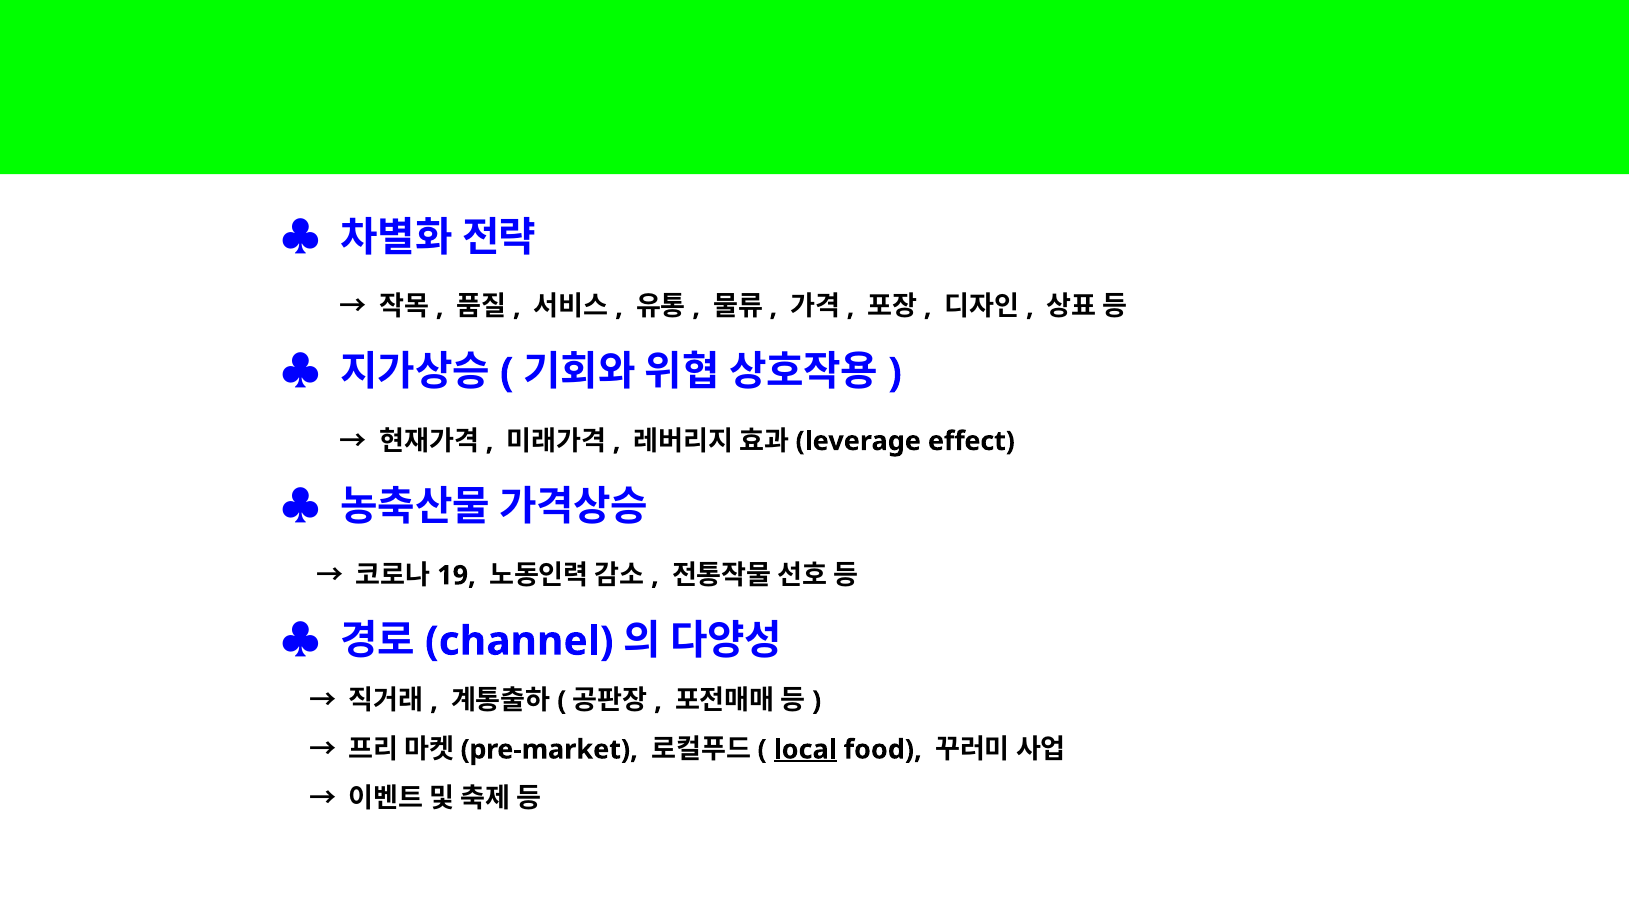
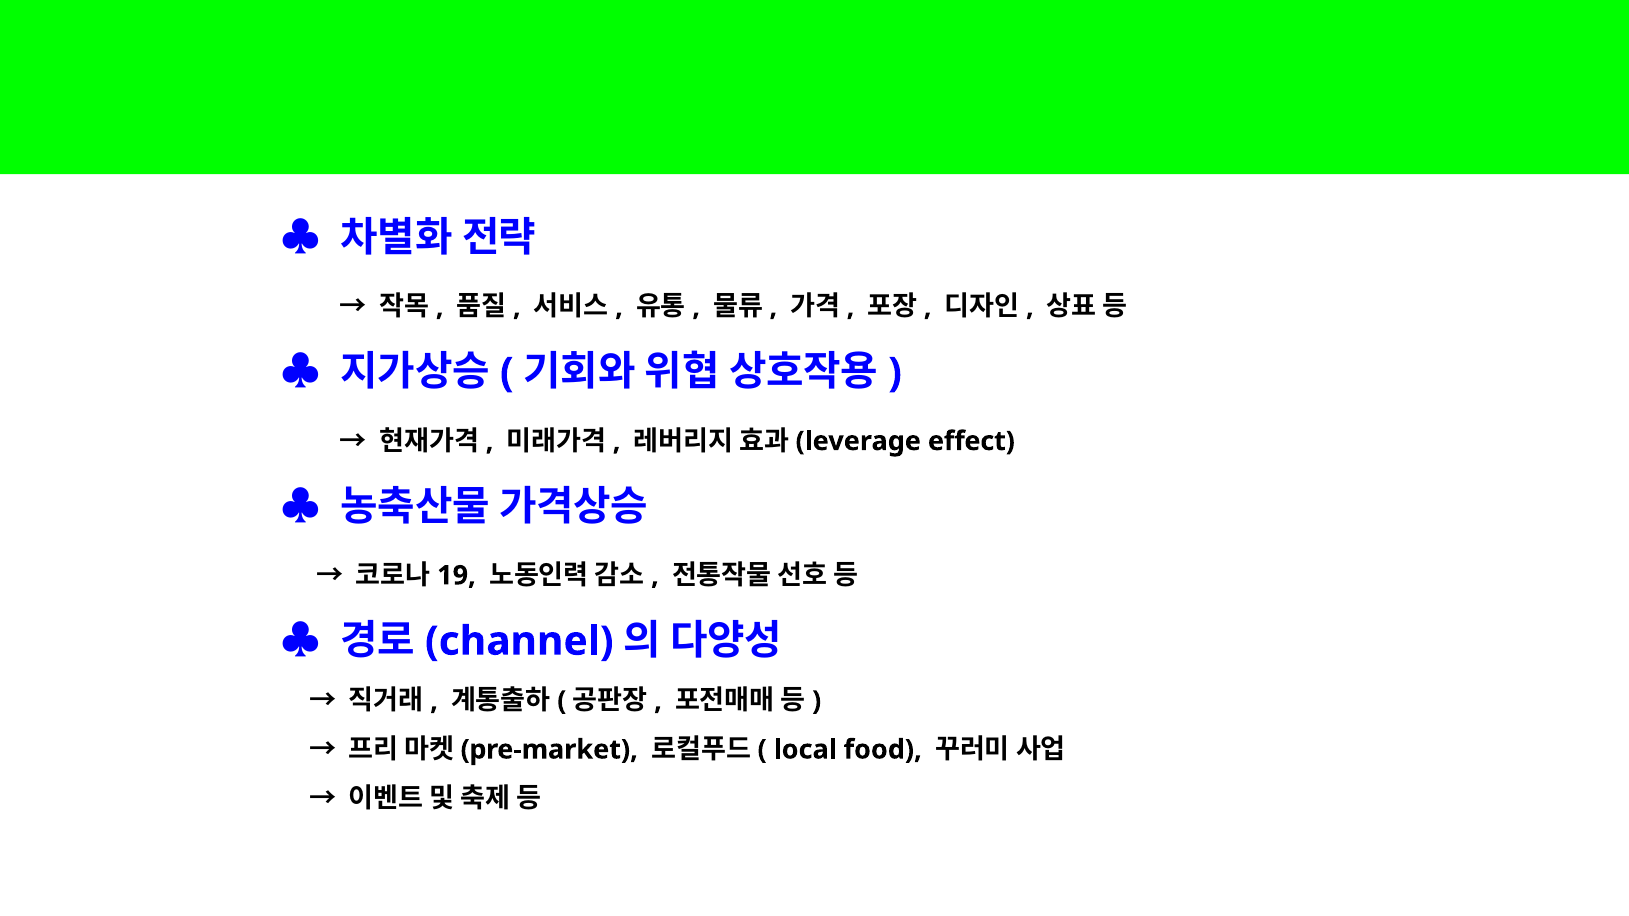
local underline: present -> none (805, 750)
